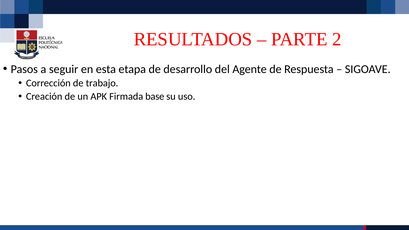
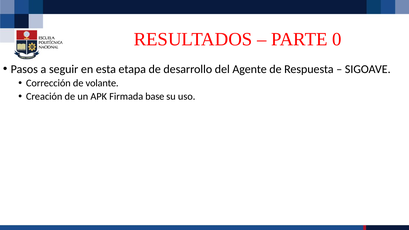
2: 2 -> 0 (337, 39)
trabajo: trabajo -> volante (102, 83)
